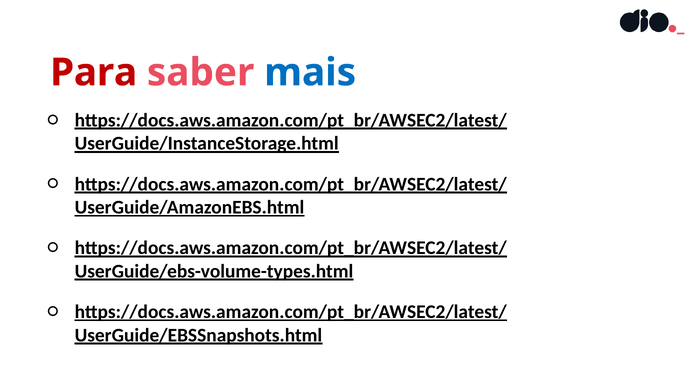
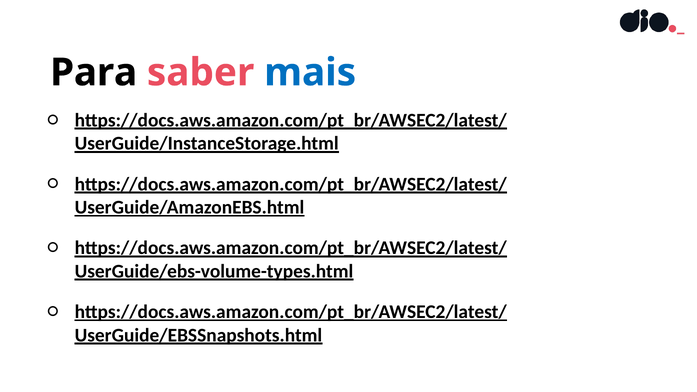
Para colour: red -> black (94, 73)
